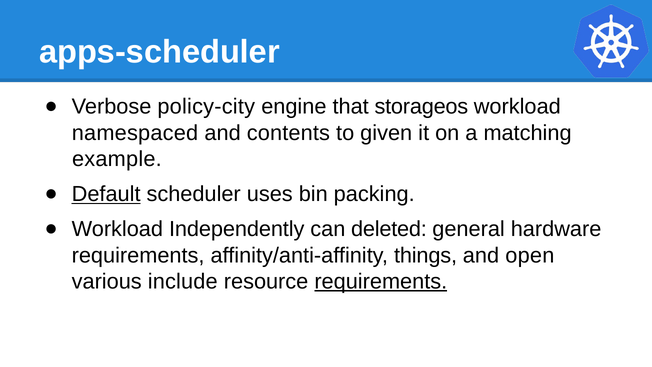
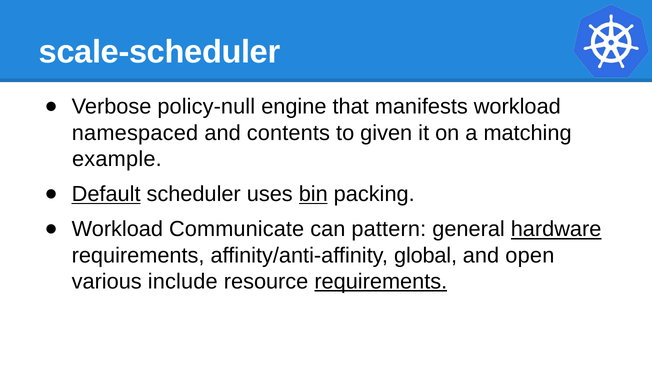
apps-scheduler: apps-scheduler -> scale-scheduler (160, 52)
policy-city: policy-city -> policy-null (206, 107)
storageos: storageos -> manifests (421, 107)
bin underline: none -> present (313, 194)
Independently: Independently -> Communicate (237, 229)
deleted: deleted -> pattern (389, 229)
hardware underline: none -> present (556, 229)
things: things -> global (426, 255)
